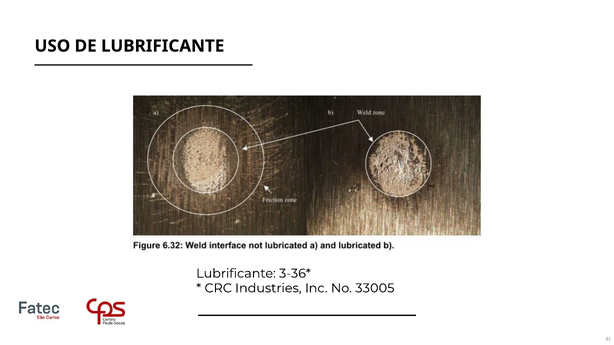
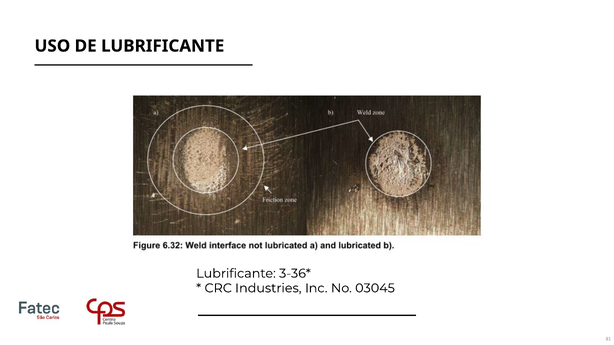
33005: 33005 -> 03045 (375, 288)
